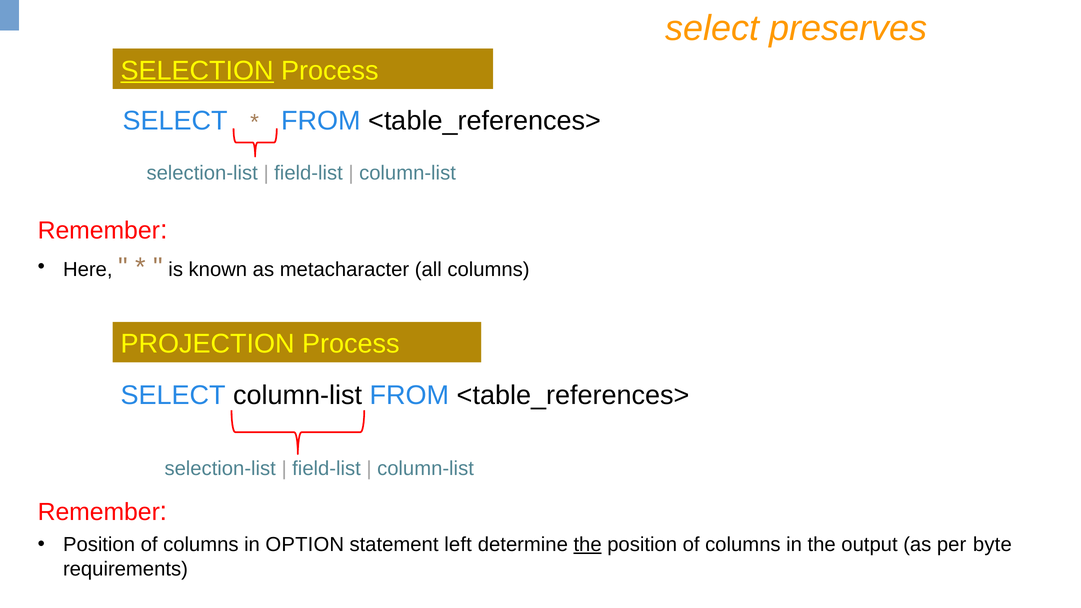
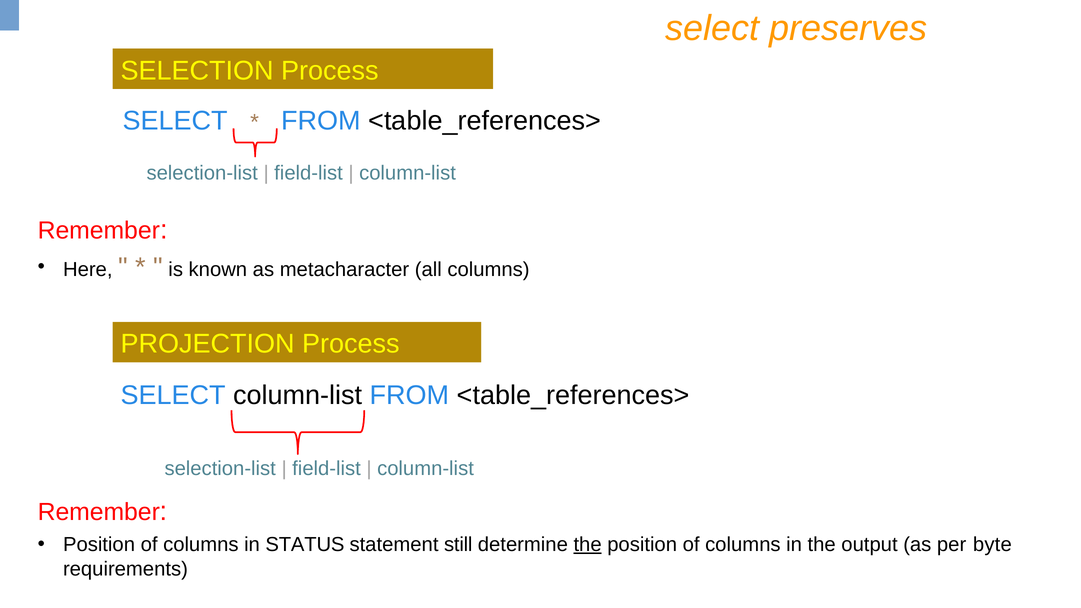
SELECTION underline: present -> none (197, 71)
OPTION: OPTION -> STATUS (305, 545)
left: left -> still (458, 545)
